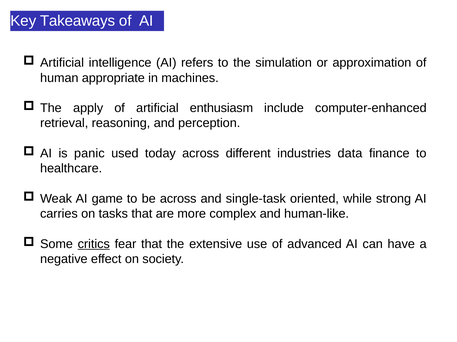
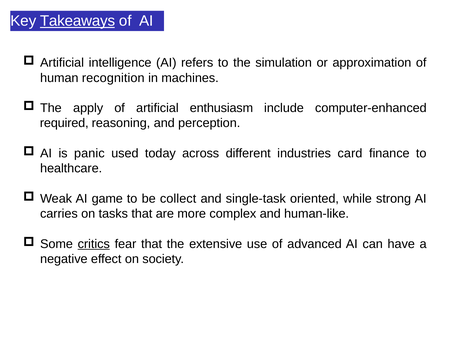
Takeaways underline: none -> present (78, 21)
appropriate: appropriate -> recognition (113, 78)
retrieval: retrieval -> required (64, 123)
data: data -> card (350, 154)
be across: across -> collect (178, 199)
